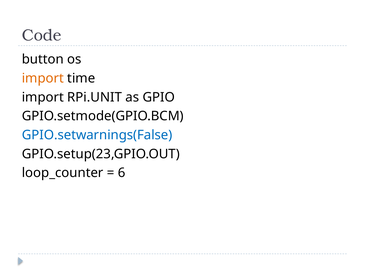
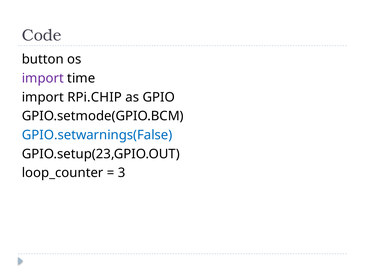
import colour: orange -> purple (43, 78)
RPi.UNIT: RPi.UNIT -> RPi.CHIP (95, 97)
6: 6 -> 3 (122, 173)
